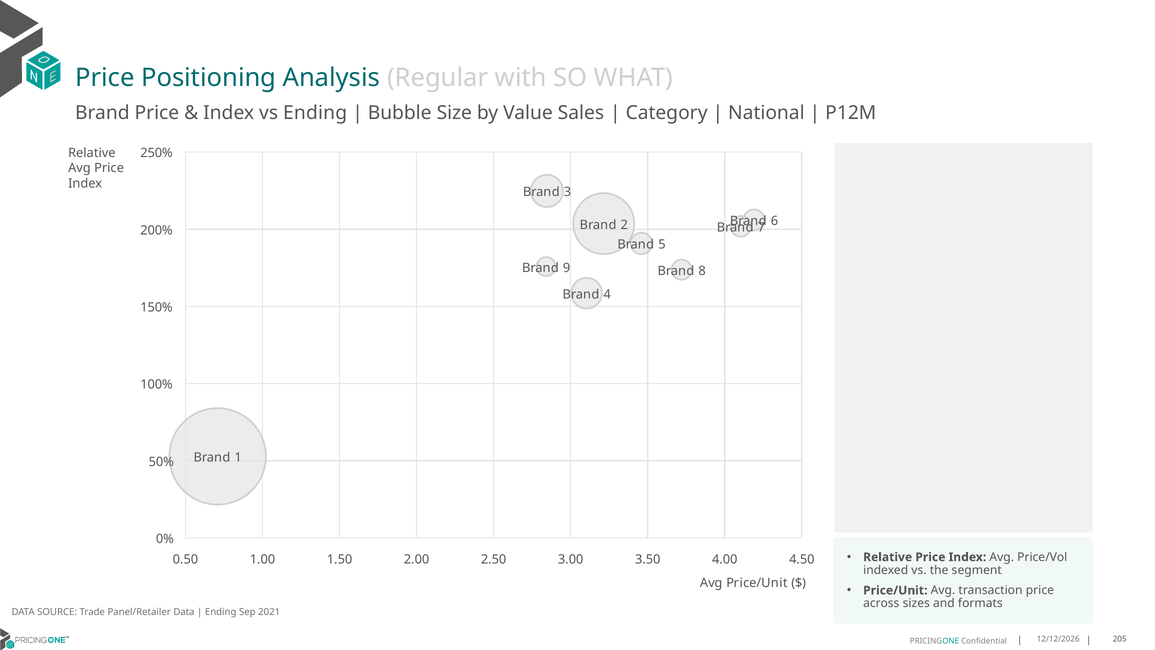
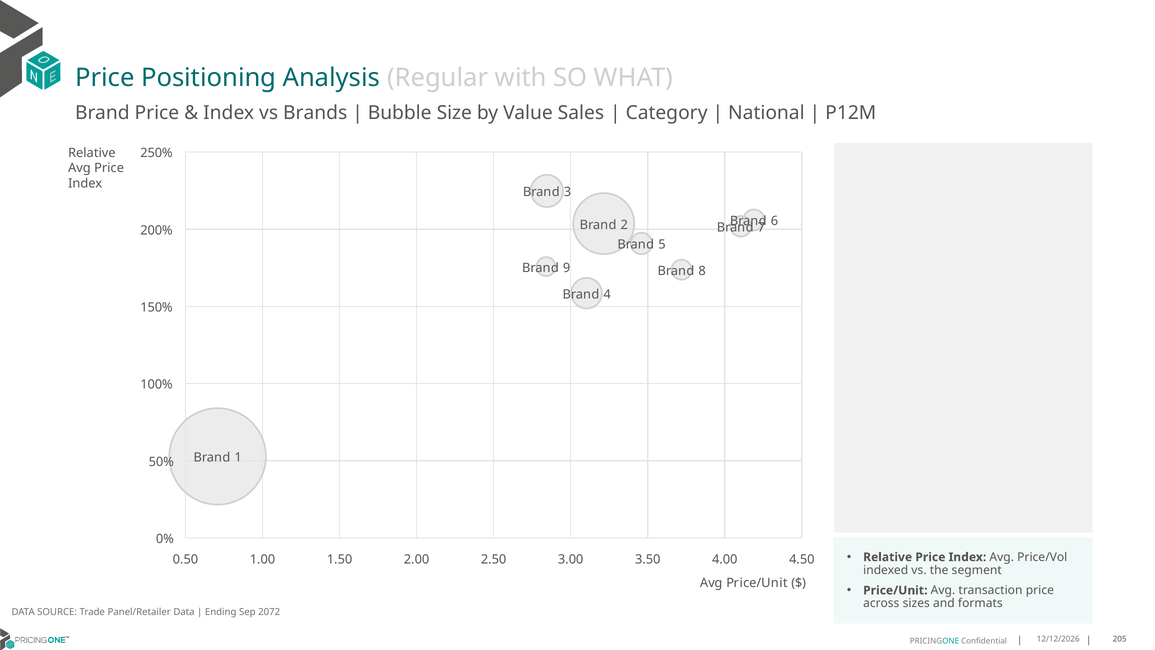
vs Ending: Ending -> Brands (315, 113)
2021: 2021 -> 2072 (269, 612)
